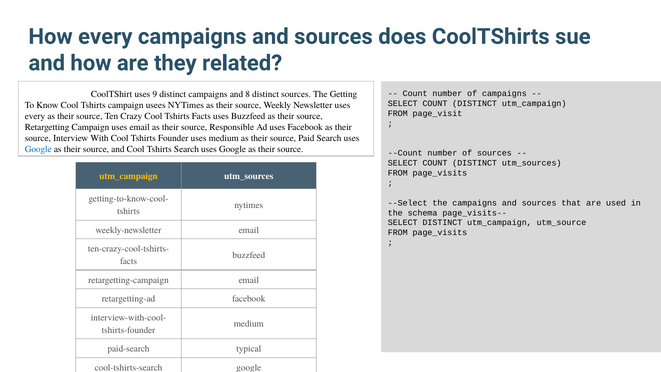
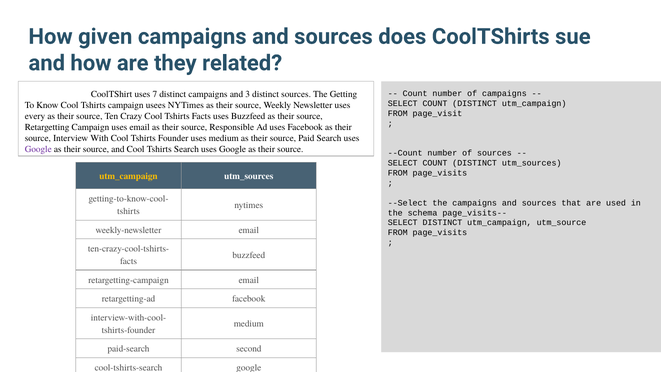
How every: every -> given (105, 37)
9: 9 -> 7 (155, 94)
8: 8 -> 3 (248, 94)
Google colour: blue -> purple (38, 149)
typical: typical -> second (249, 349)
